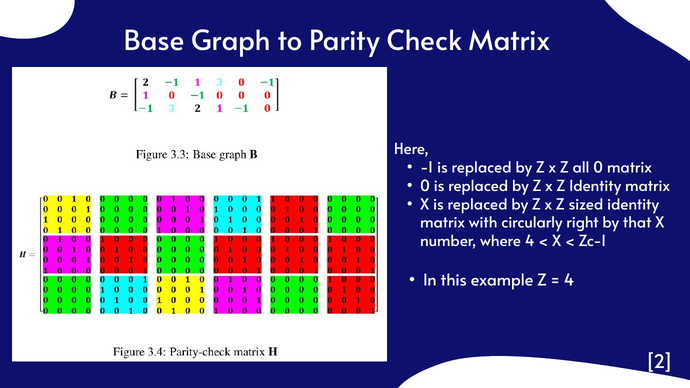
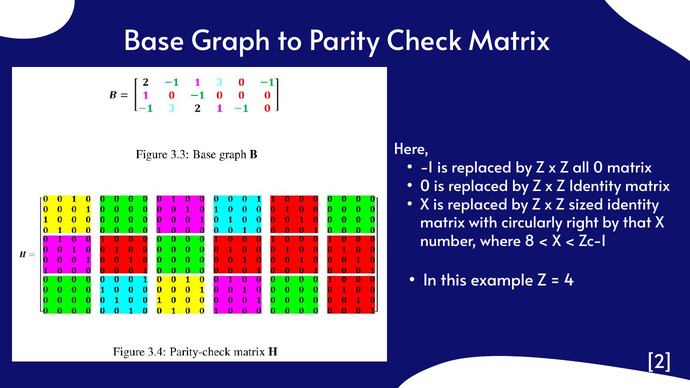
where 4: 4 -> 8 (530, 241)
